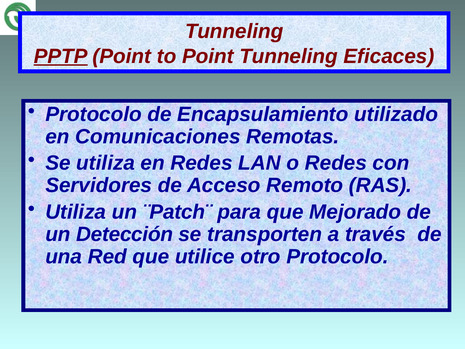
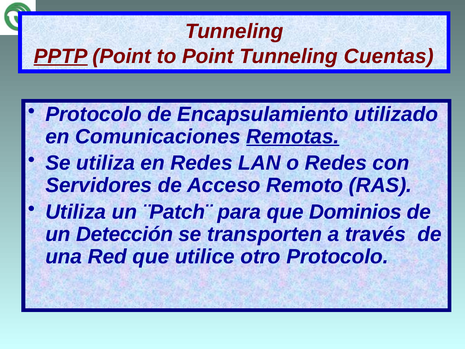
Eficaces: Eficaces -> Cuentas (389, 56)
Remotas underline: none -> present (293, 136)
Mejorado: Mejorado -> Dominios (355, 212)
